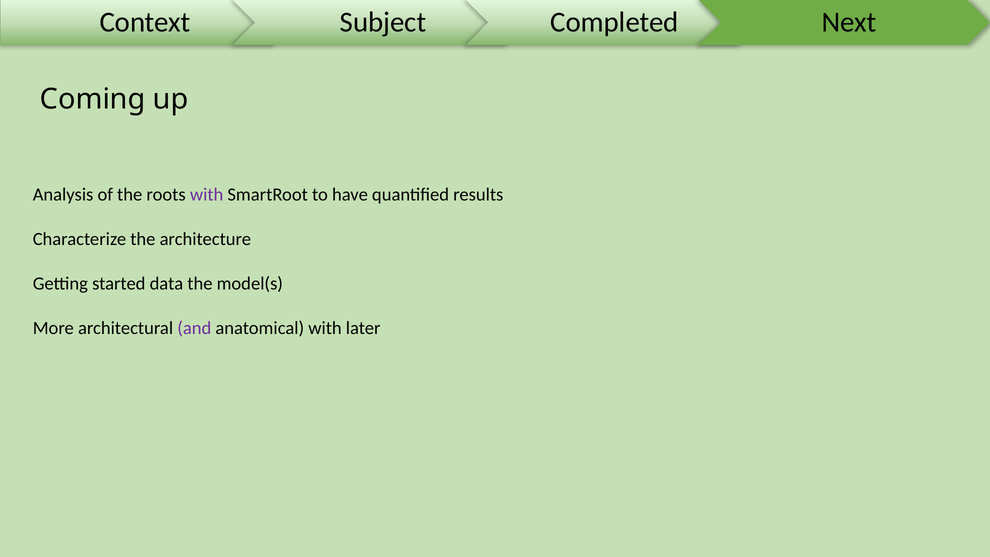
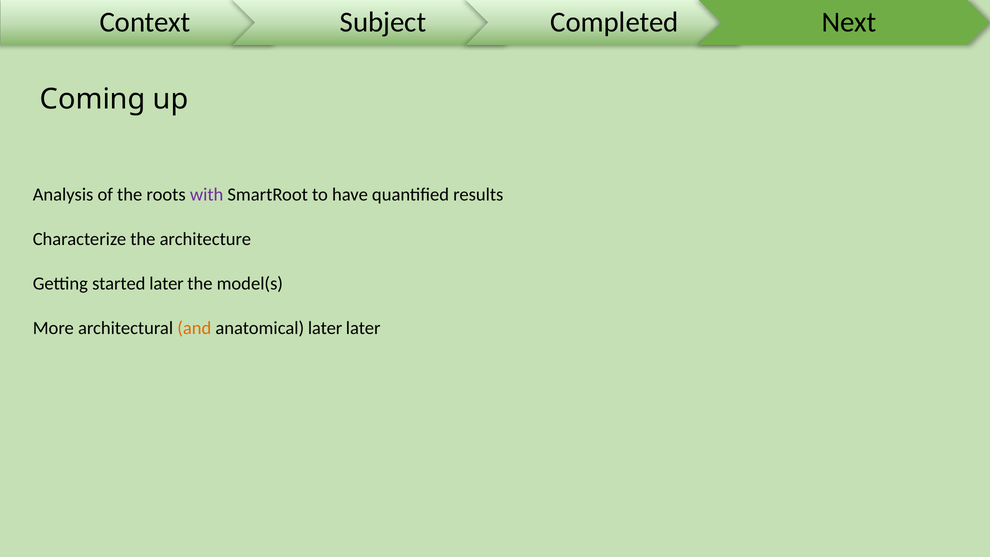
started data: data -> later (167, 284)
and colour: purple -> orange (194, 328)
anatomical with: with -> later (325, 328)
